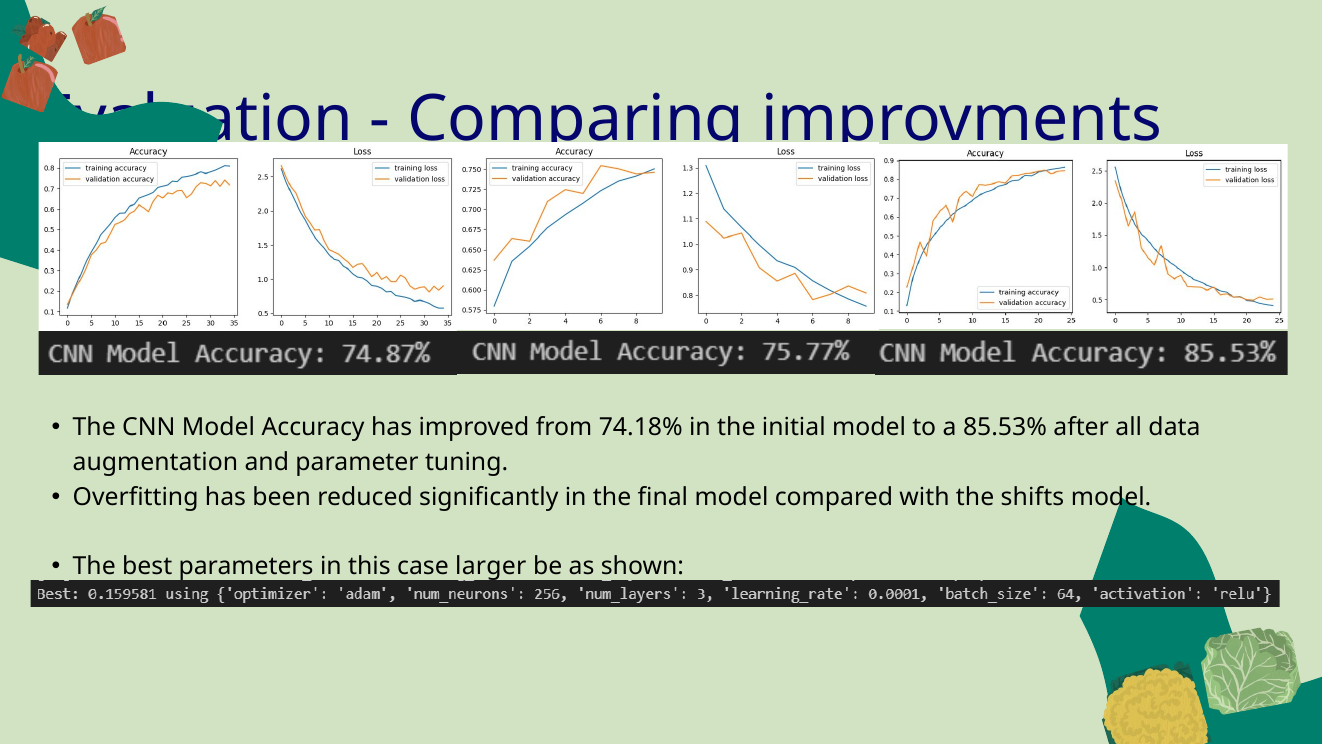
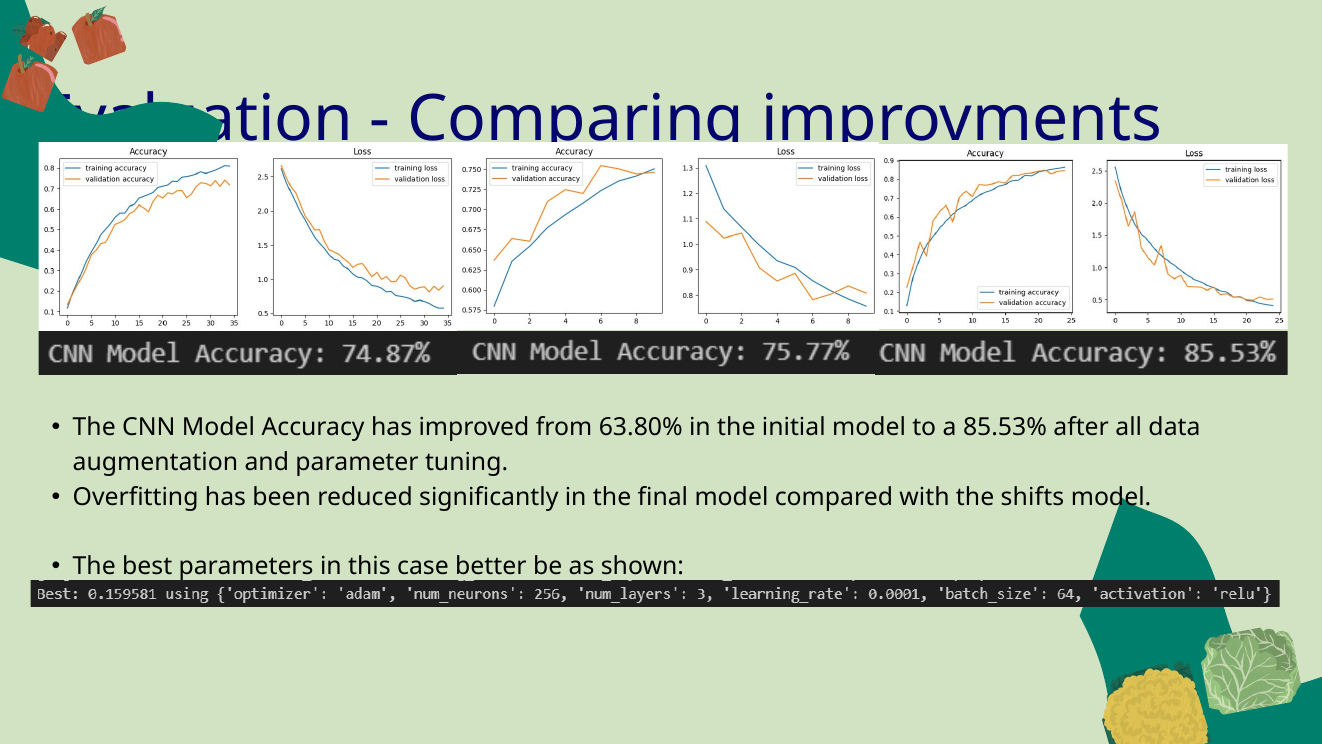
74.18%: 74.18% -> 63.80% (641, 428)
larger: larger -> better (491, 566)
